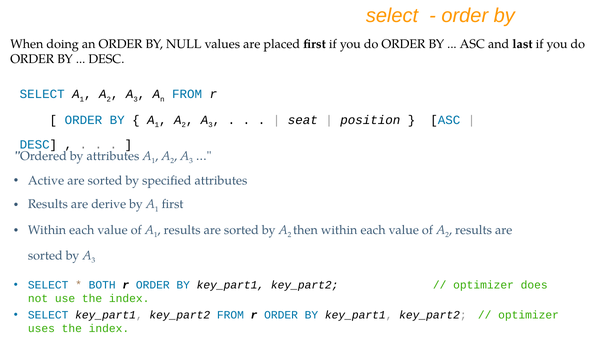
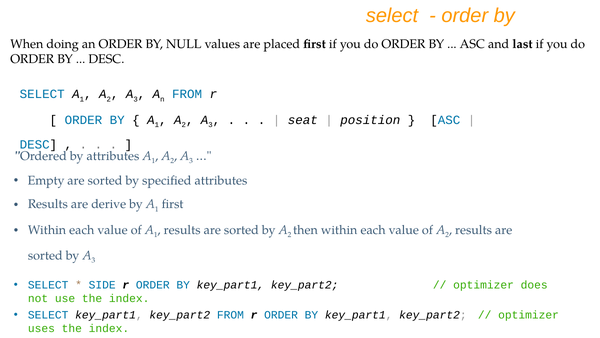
Active: Active -> Empty (46, 181)
BOTH: BOTH -> SIDE (102, 285)
